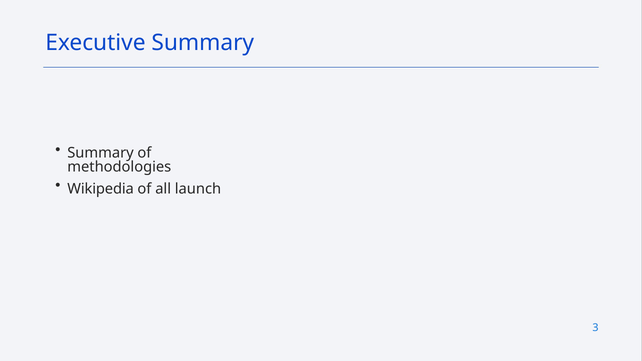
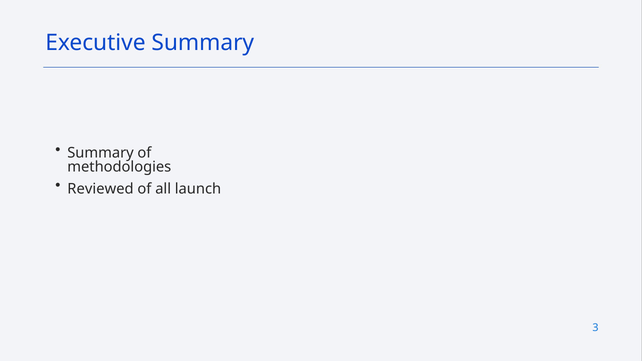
Wikipedia: Wikipedia -> Reviewed (101, 189)
